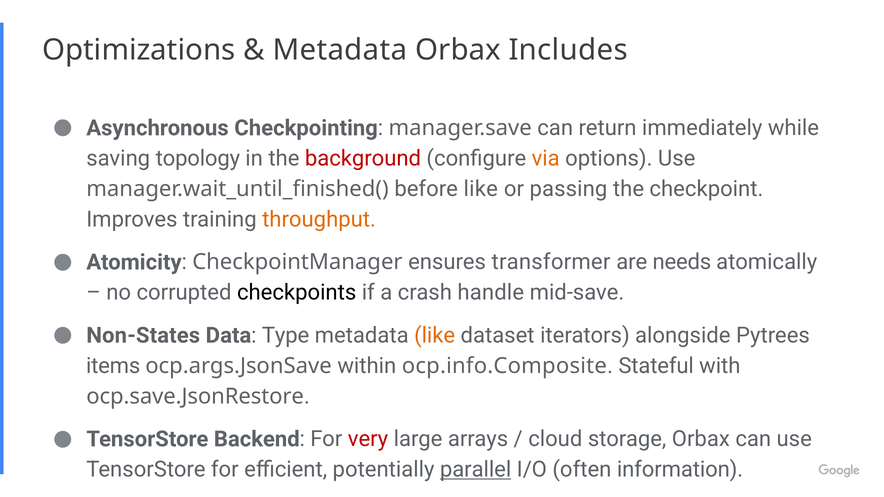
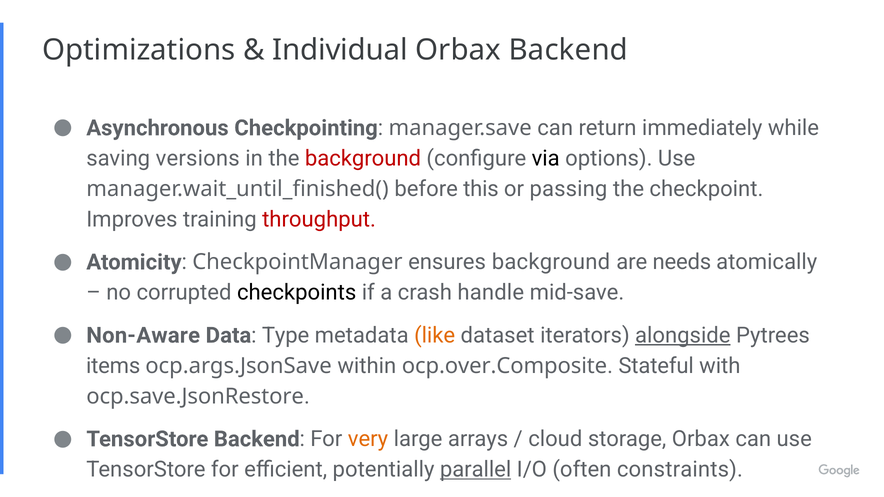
Metadata: Metadata -> Individual (340, 50)
Orbax Includes: Includes -> Backend (568, 50)
topology: topology -> versions (198, 159)
via colour: orange -> black (546, 159)
before like: like -> this (481, 189)
throughput colour: orange -> red (319, 220)
ensures transformer: transformer -> background (551, 262)
Non-States: Non-States -> Non-Aware (143, 336)
alongside underline: none -> present (683, 336)
ocp.info.Composite: ocp.info.Composite -> ocp.over.Composite (505, 366)
very colour: red -> orange (368, 439)
information: information -> constraints (680, 470)
